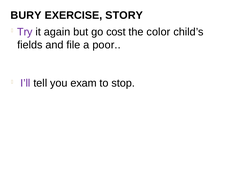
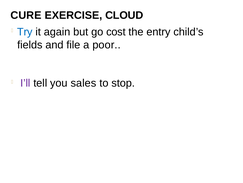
BURY: BURY -> CURE (26, 15)
STORY: STORY -> CLOUD (124, 15)
Try colour: purple -> blue (25, 32)
color: color -> entry (159, 32)
exam: exam -> sales (83, 83)
